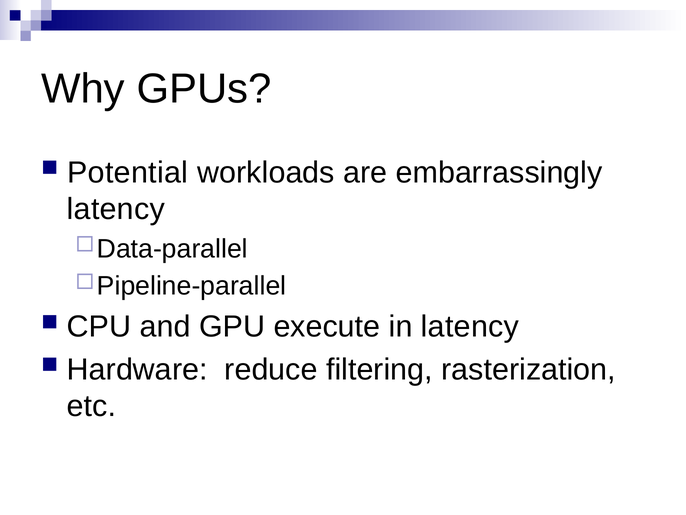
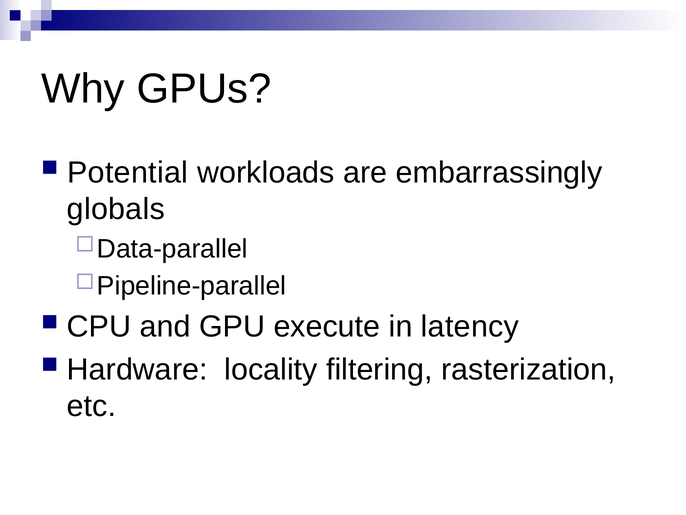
latency: latency -> globals (116, 209)
reduce: reduce -> locality (271, 369)
